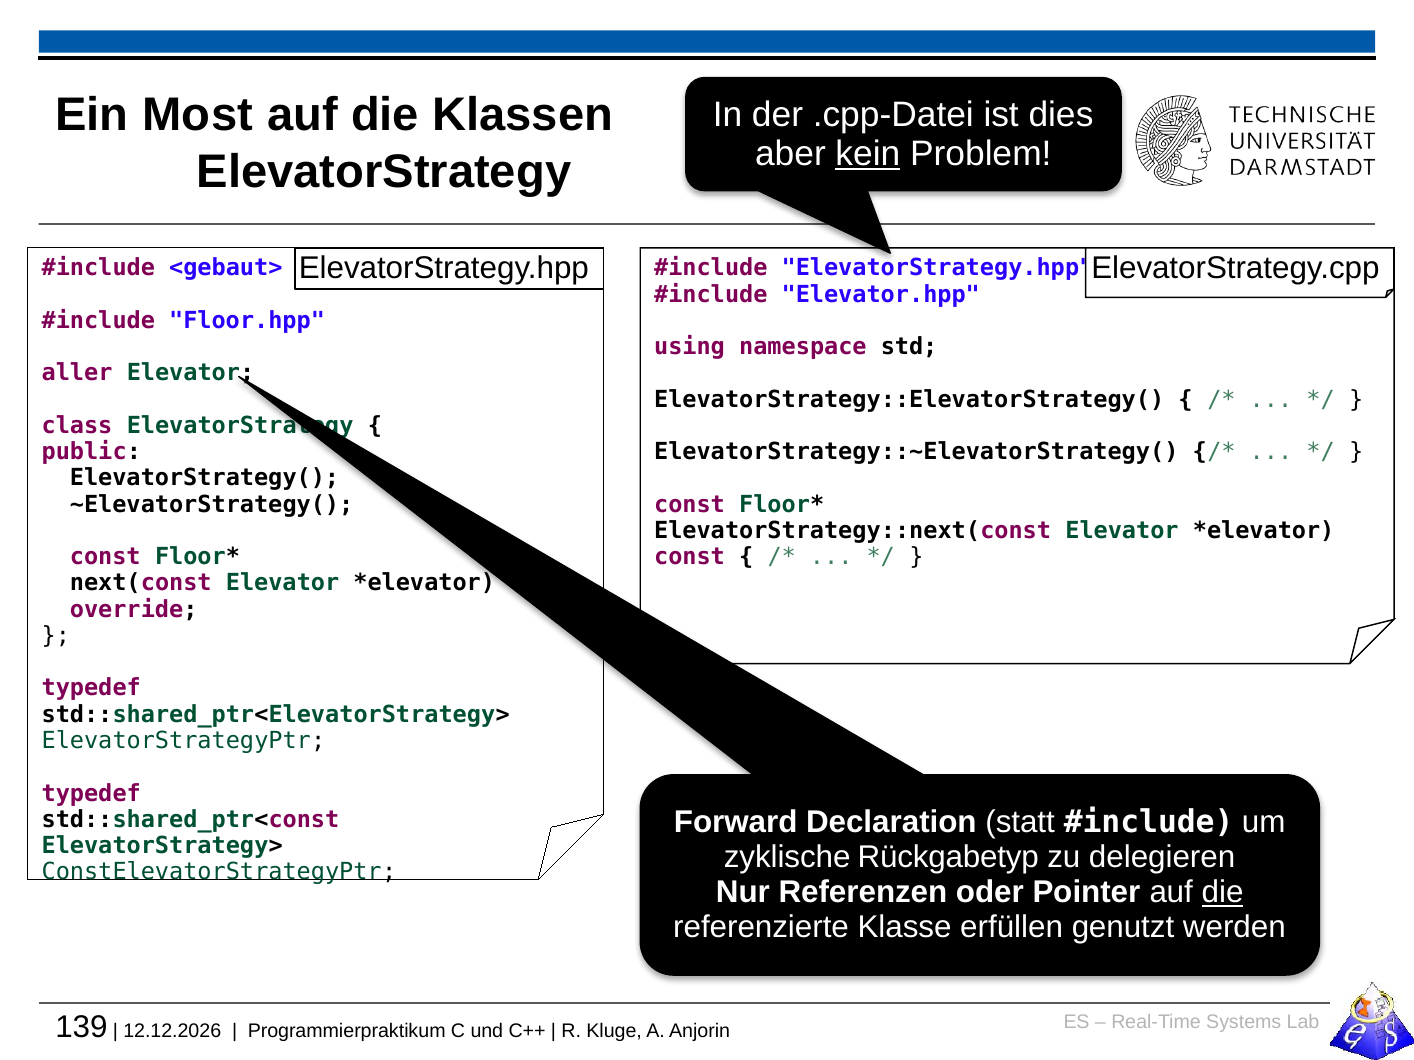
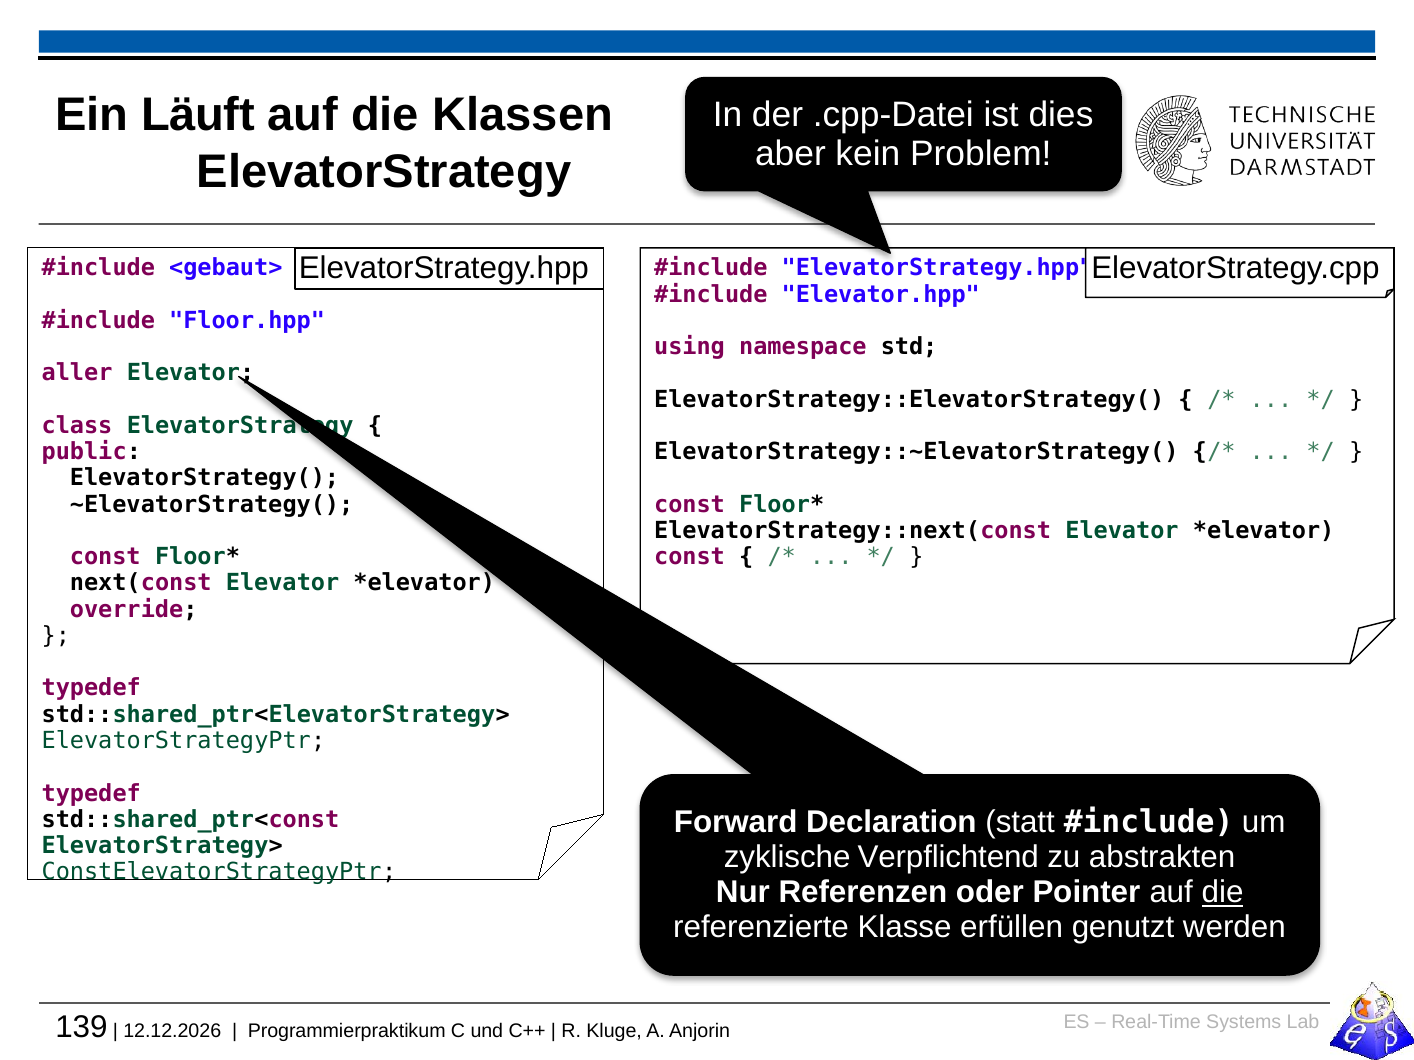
Most: Most -> Läuft (198, 115)
kein underline: present -> none (868, 154)
Rückgabetyp: Rückgabetyp -> Verpflichtend (948, 858)
delegieren: delegieren -> abstrakten (1162, 858)
